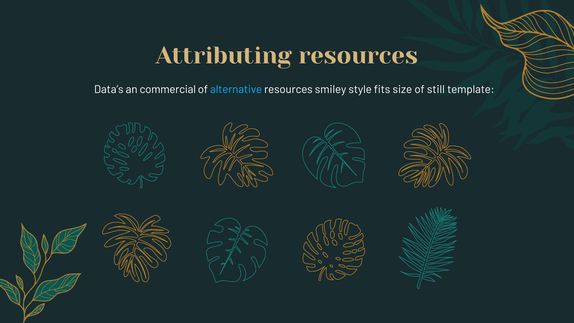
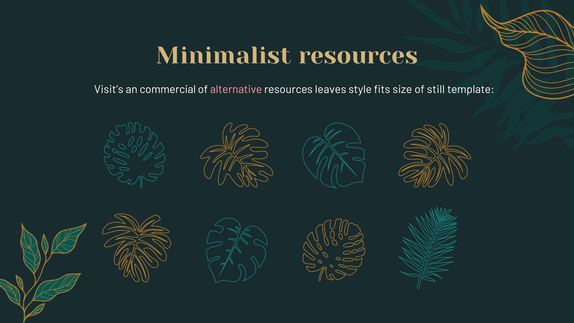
Attributing: Attributing -> Minimalist (224, 56)
Data’s: Data’s -> Visit’s (109, 90)
alternative colour: light blue -> pink (236, 90)
smiley: smiley -> leaves (331, 90)
